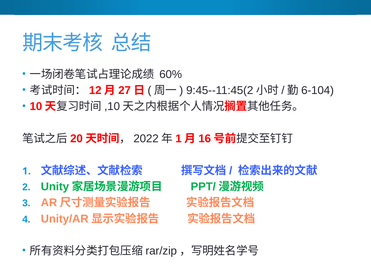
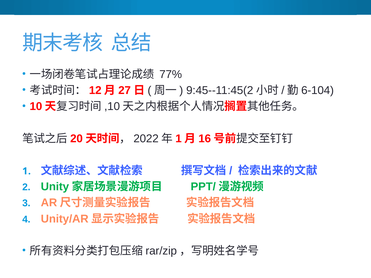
60%: 60% -> 77% (171, 74)
